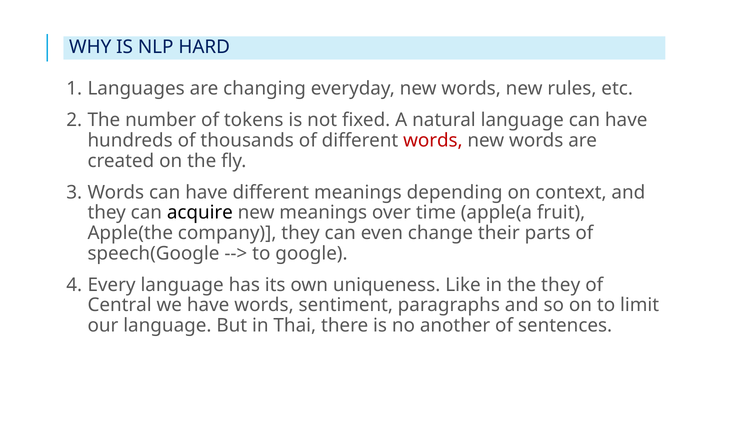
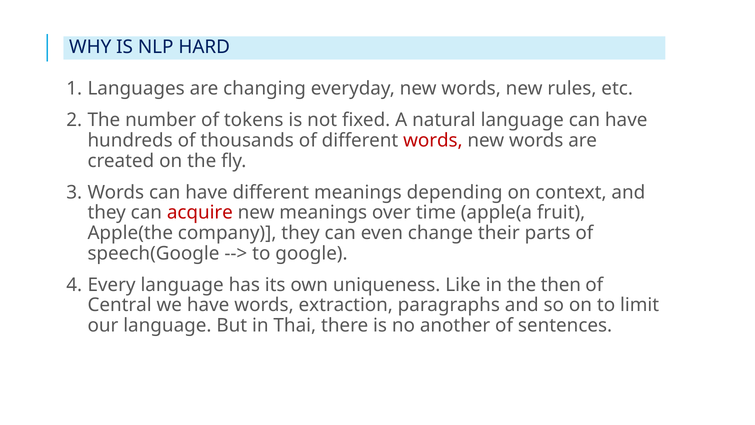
acquire colour: black -> red (200, 213)
the they: they -> then (561, 285)
sentiment: sentiment -> extraction (346, 305)
